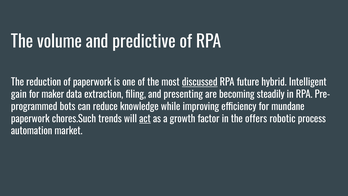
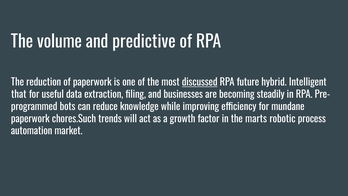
gain: gain -> that (19, 94)
maker: maker -> useful (53, 94)
presenting: presenting -> businesses (183, 94)
act underline: present -> none (145, 119)
offers: offers -> marts (256, 119)
